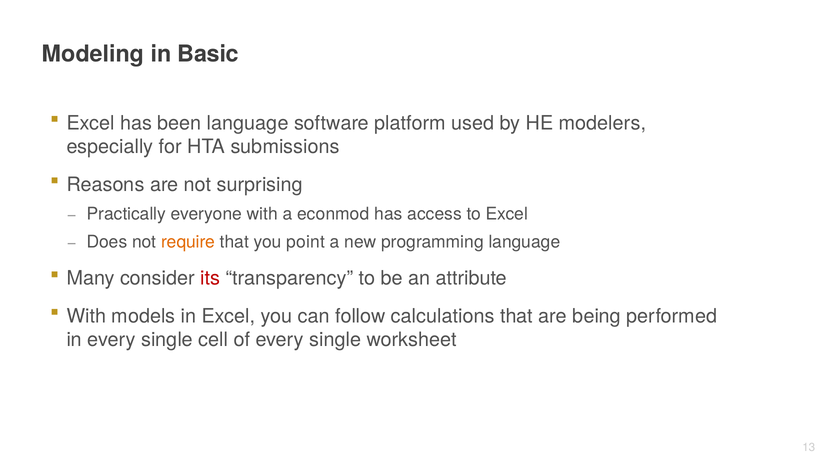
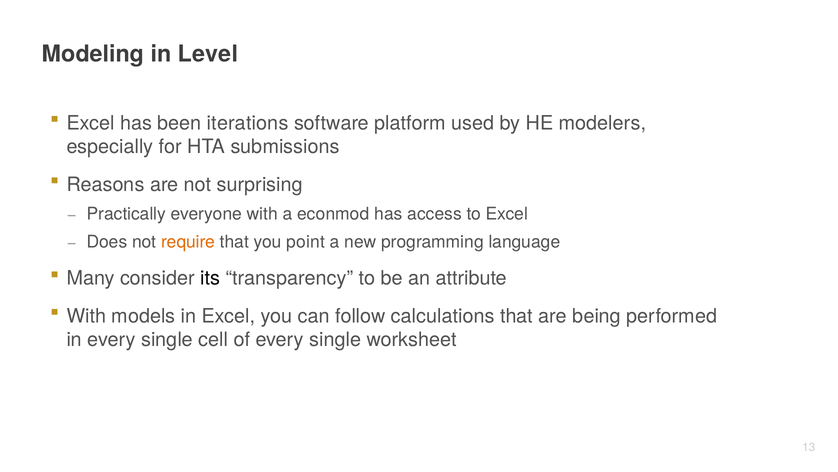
Basic: Basic -> Level (208, 54)
been language: language -> iterations (248, 123)
its colour: red -> black (210, 278)
